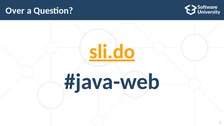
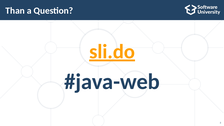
Over: Over -> Than (15, 11)
